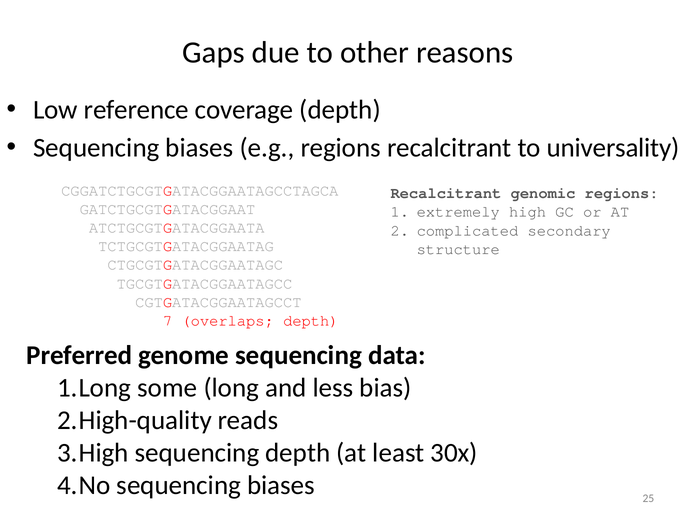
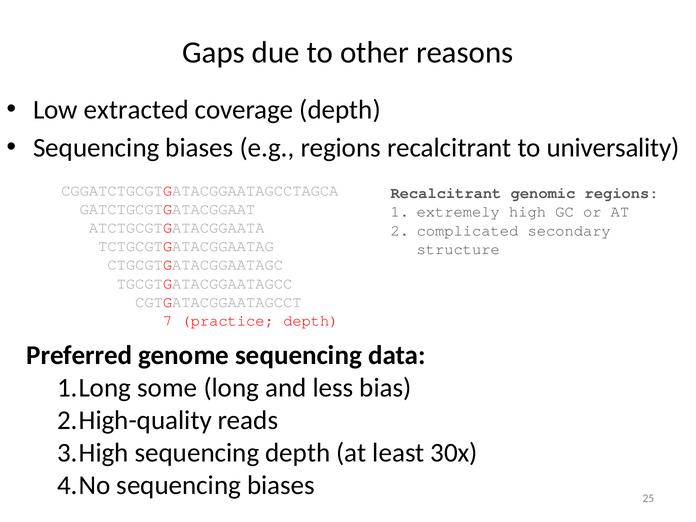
reference: reference -> extracted (136, 110)
overlaps: overlaps -> practice (228, 321)
